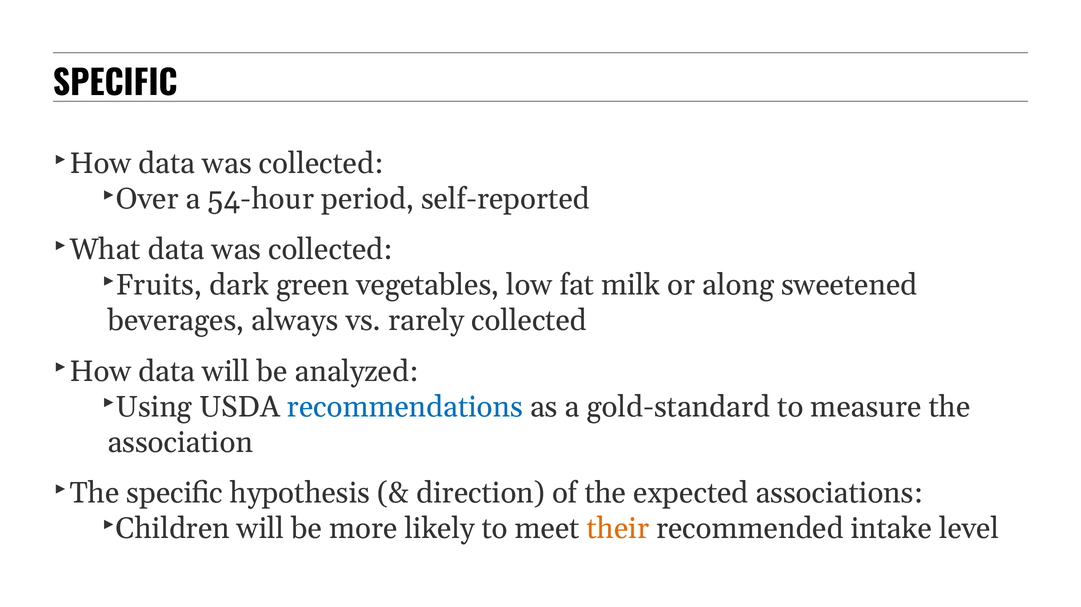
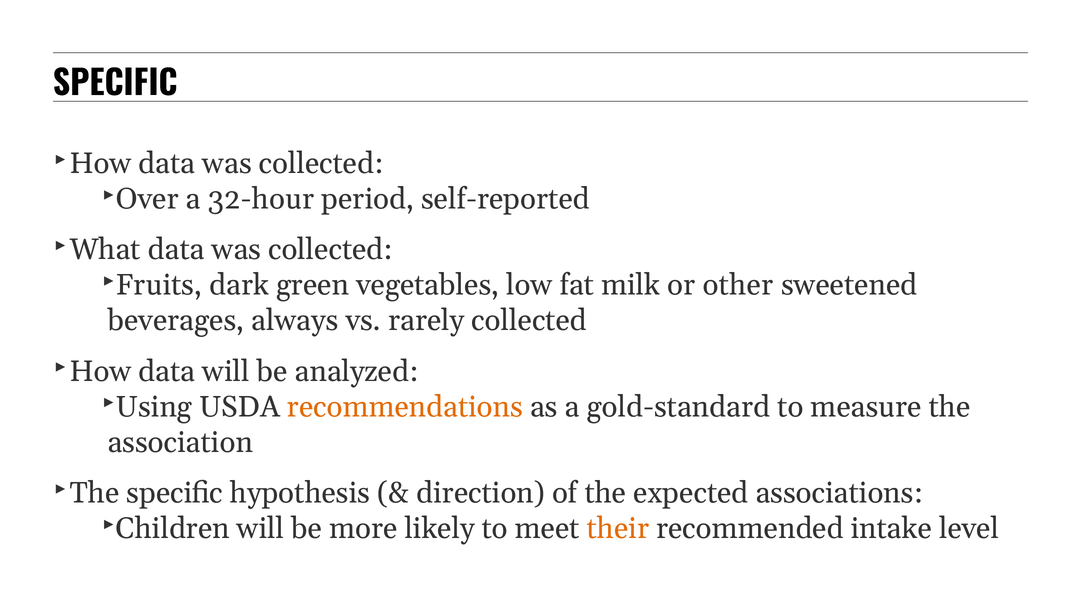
54-hour: 54-hour -> 32-hour (261, 199)
along: along -> other (738, 285)
recommendations colour: blue -> orange (405, 407)
